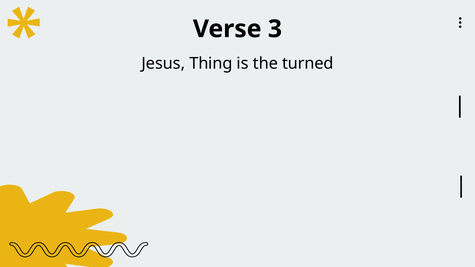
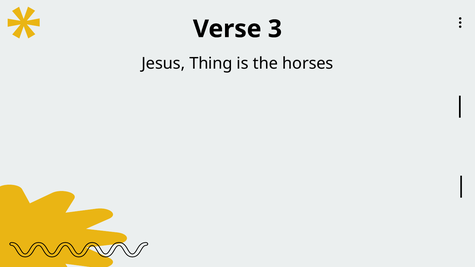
turned: turned -> horses (308, 63)
